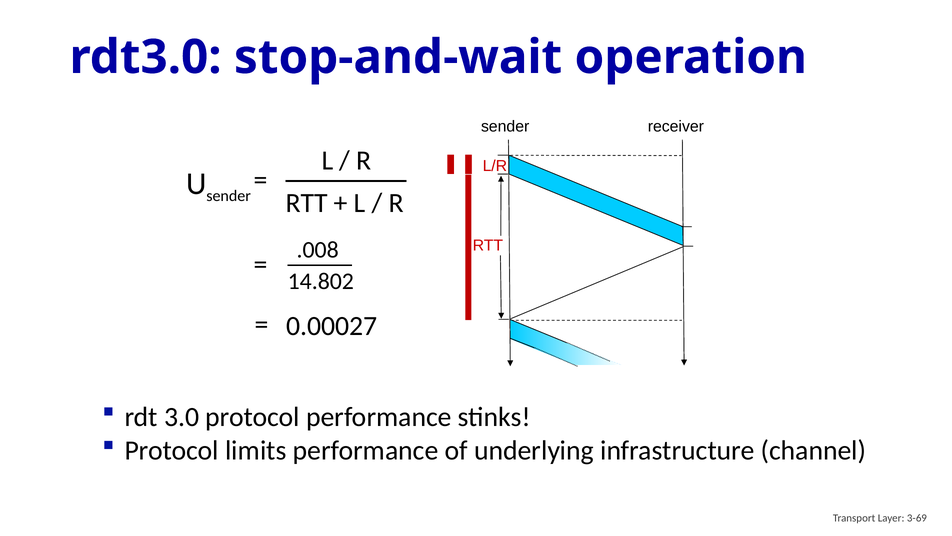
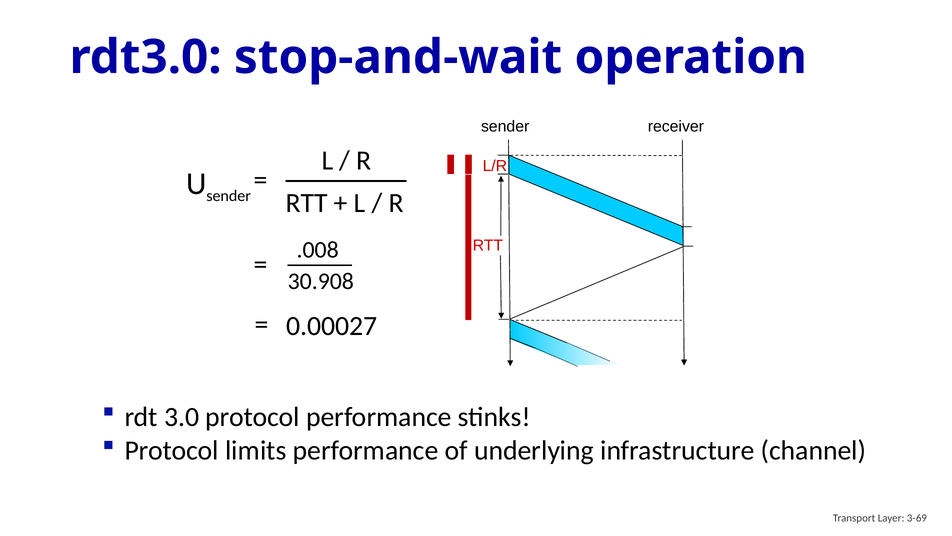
14.802: 14.802 -> 30.908 (321, 281)
